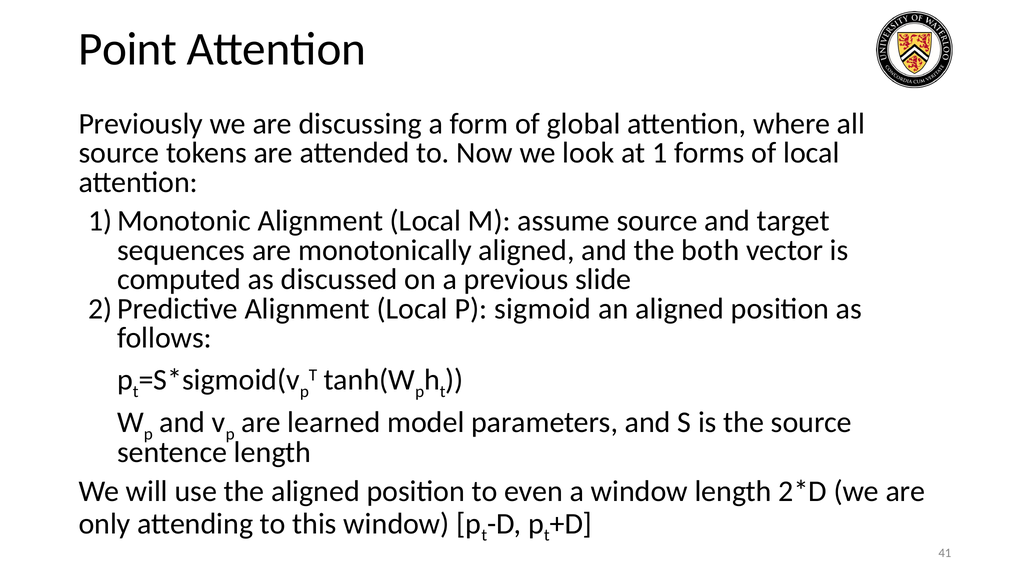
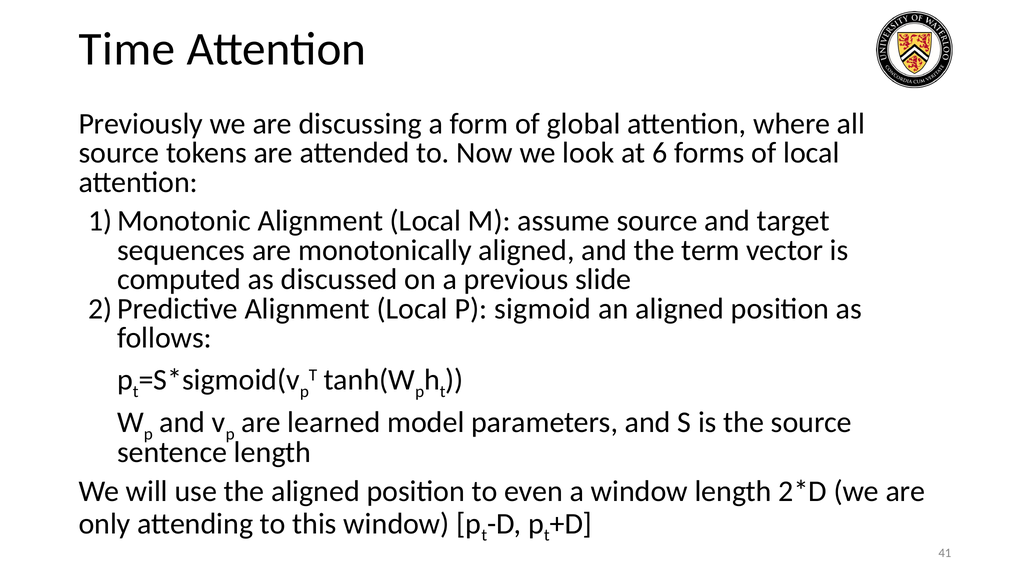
Point: Point -> Time (127, 49)
1: 1 -> 6 (660, 153)
both: both -> term (711, 250)
